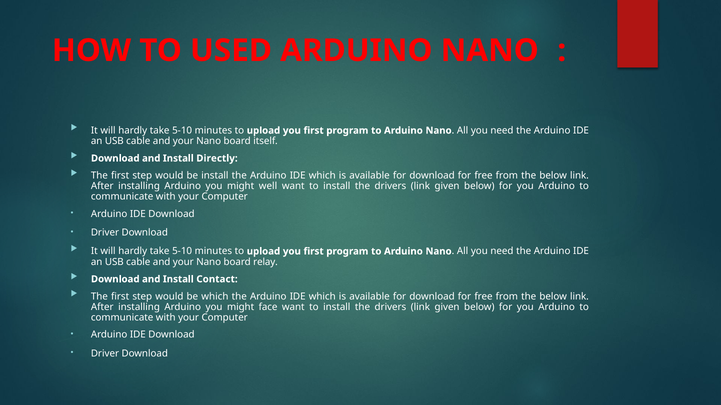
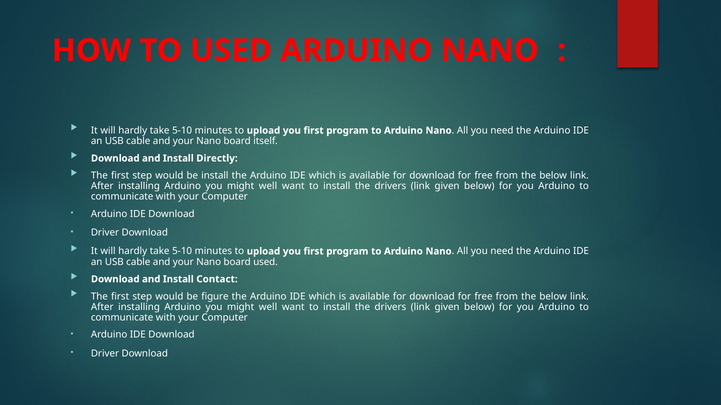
board relay: relay -> used (266, 262)
be which: which -> figure (215, 297)
face: face -> well (268, 307)
